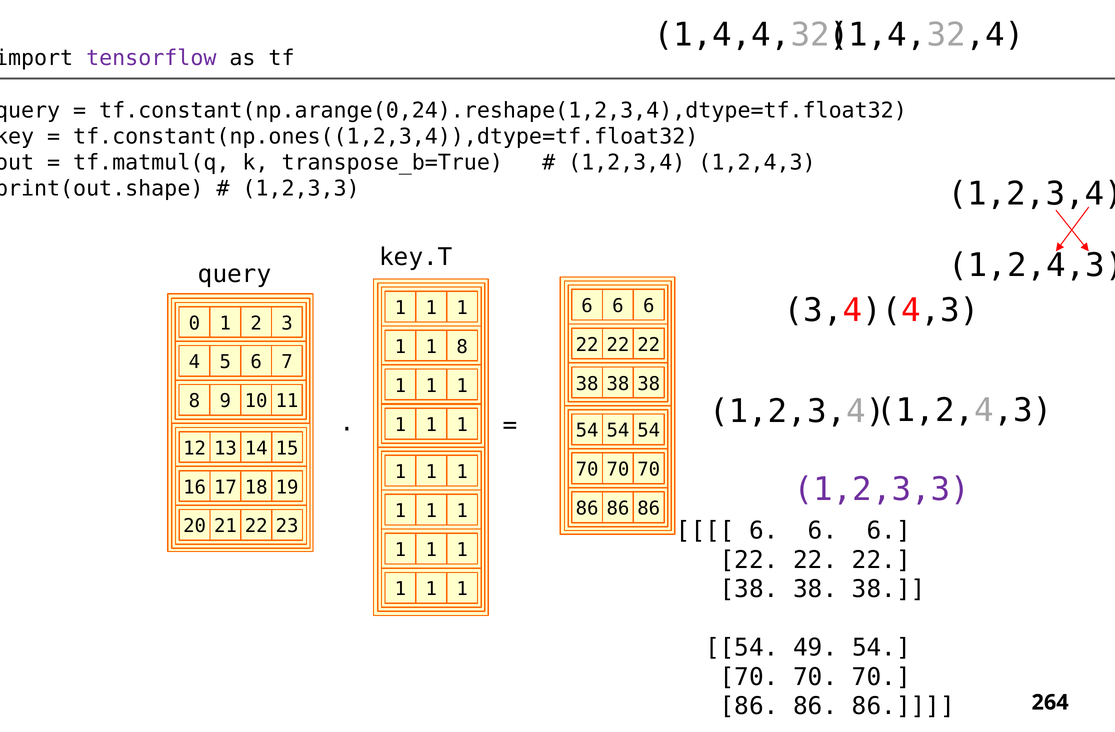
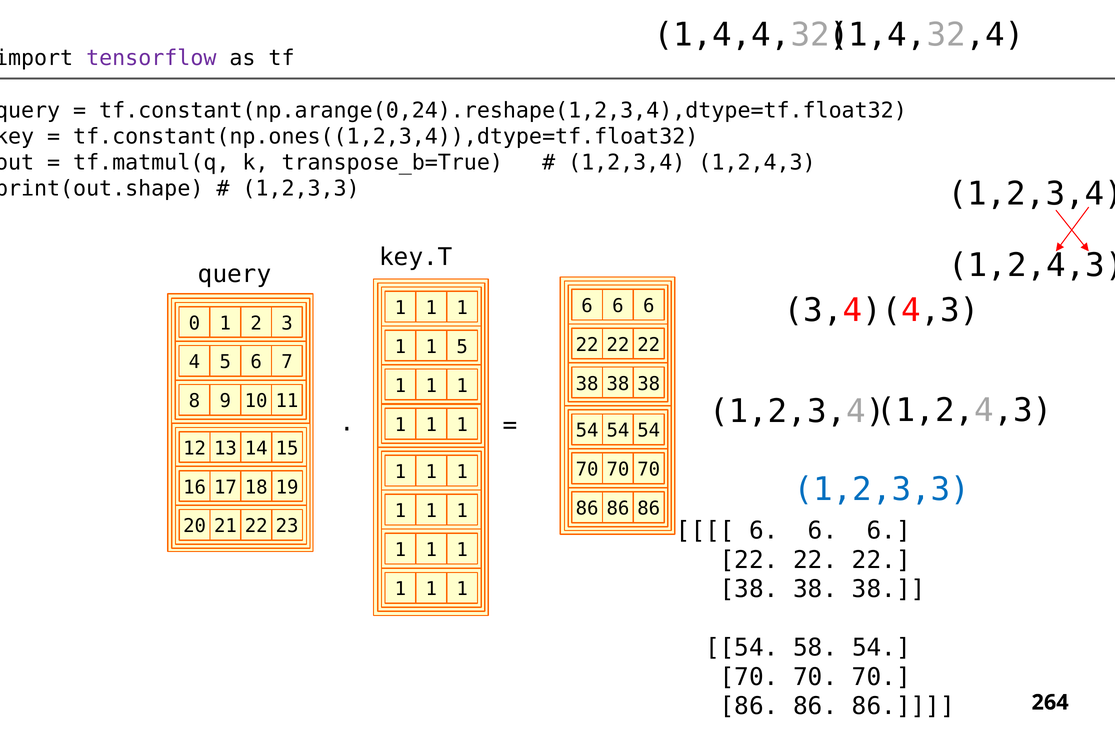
1 8: 8 -> 5 (462, 347)
1,2,3,3 colour: purple -> blue (882, 490)
49: 49 -> 58 (815, 648)
